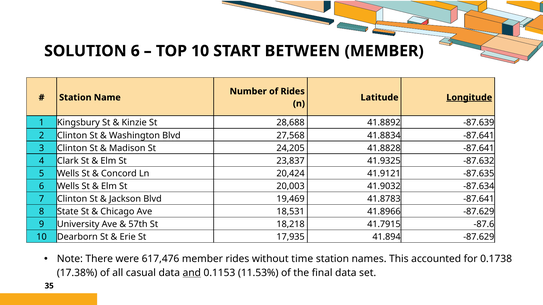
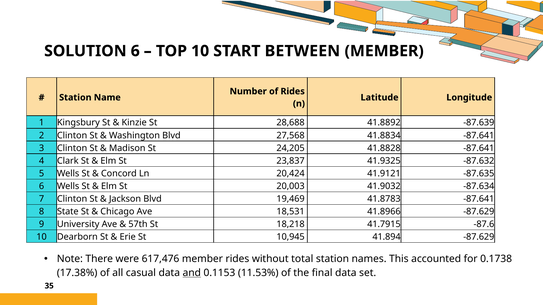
Longitude underline: present -> none (469, 98)
17,935: 17,935 -> 10,945 (291, 237)
time: time -> total (302, 259)
